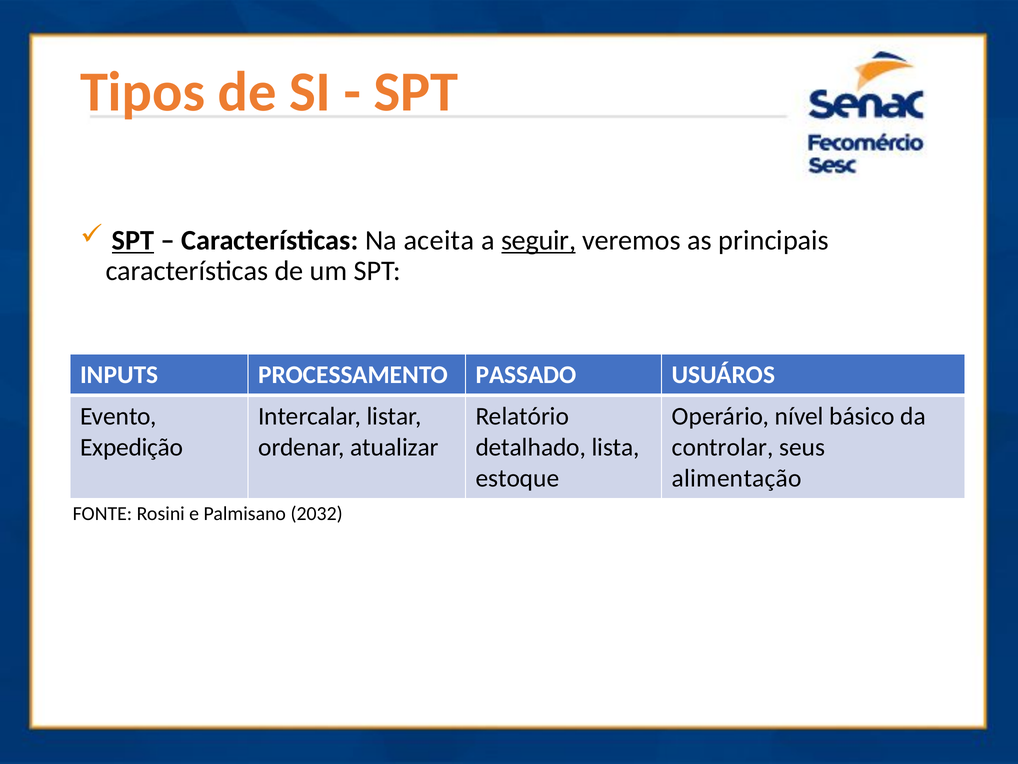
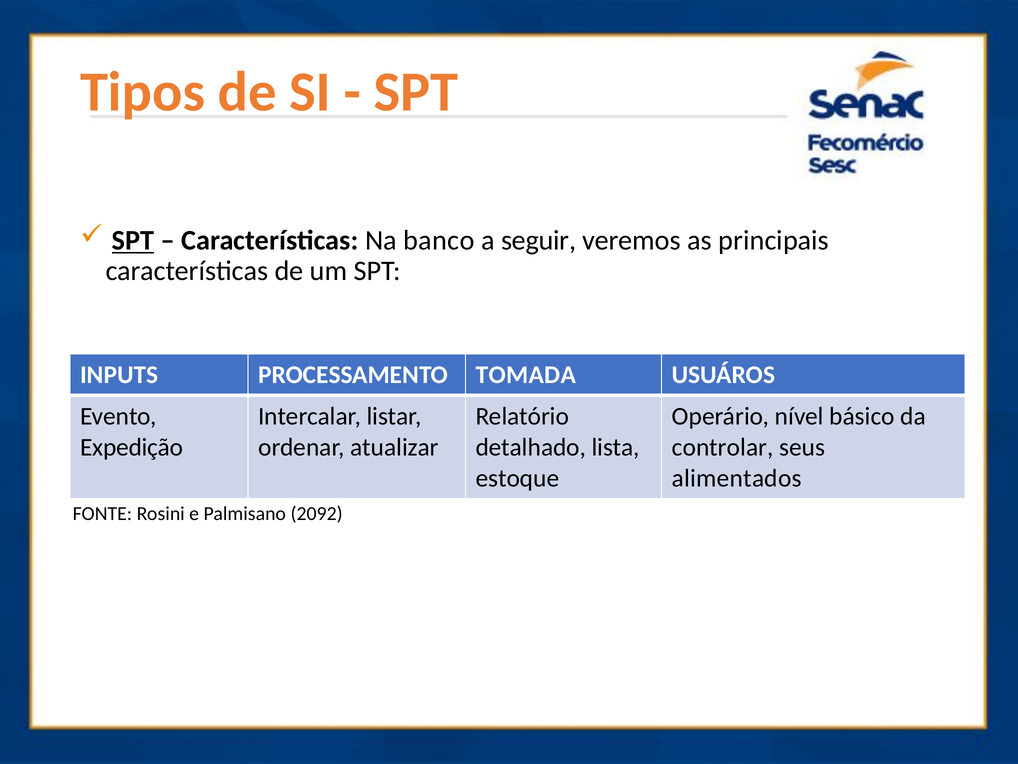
aceita: aceita -> banco (439, 240)
seguir underline: present -> none (539, 240)
PASSADO: PASSADO -> TOMADA (526, 375)
alimentação: alimentação -> alimentados (737, 478)
2032: 2032 -> 2092 (317, 513)
